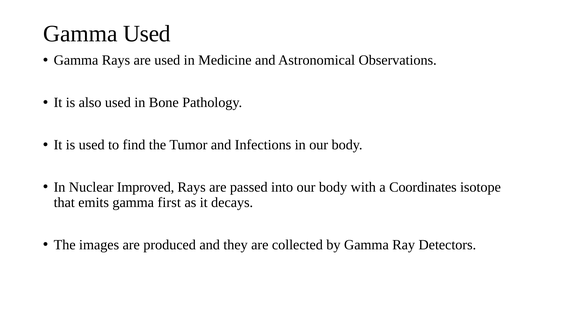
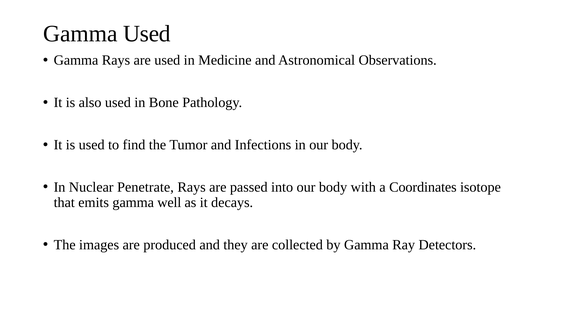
Improved: Improved -> Penetrate (145, 187)
first: first -> well (169, 202)
